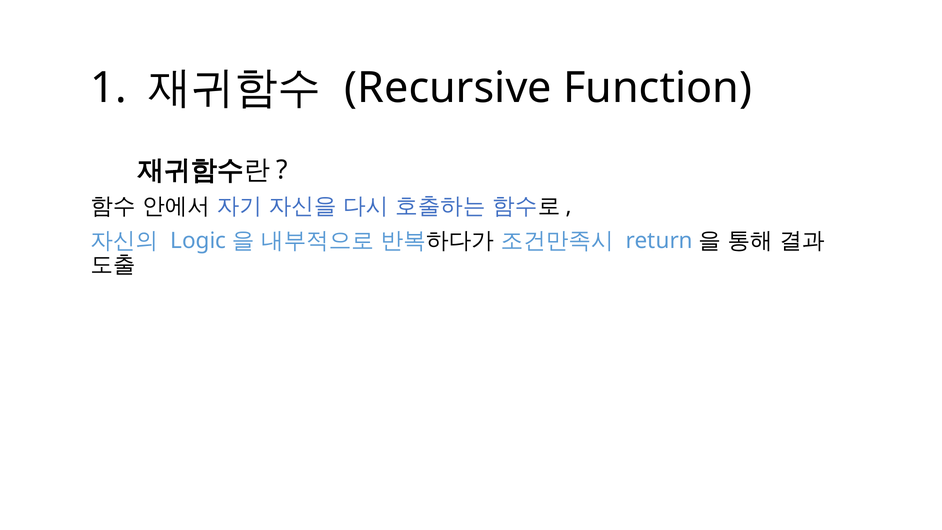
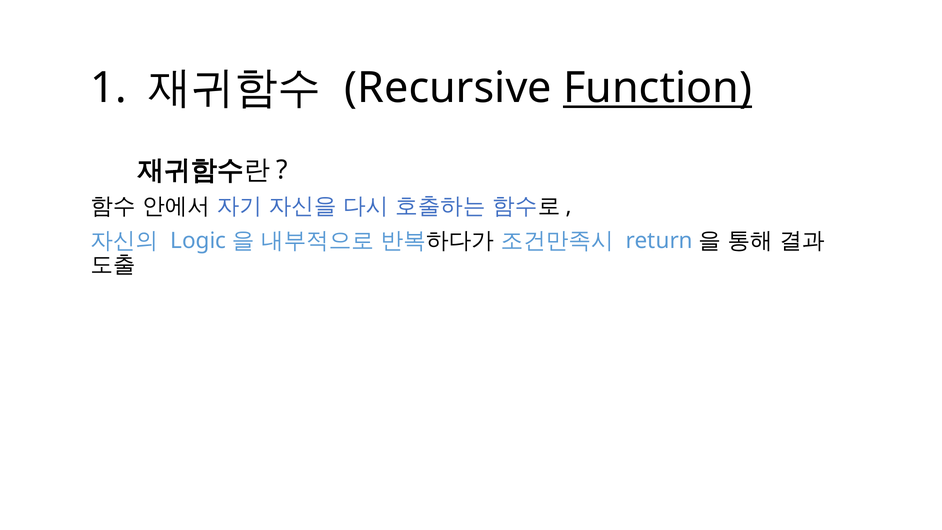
Function underline: none -> present (658, 88)
